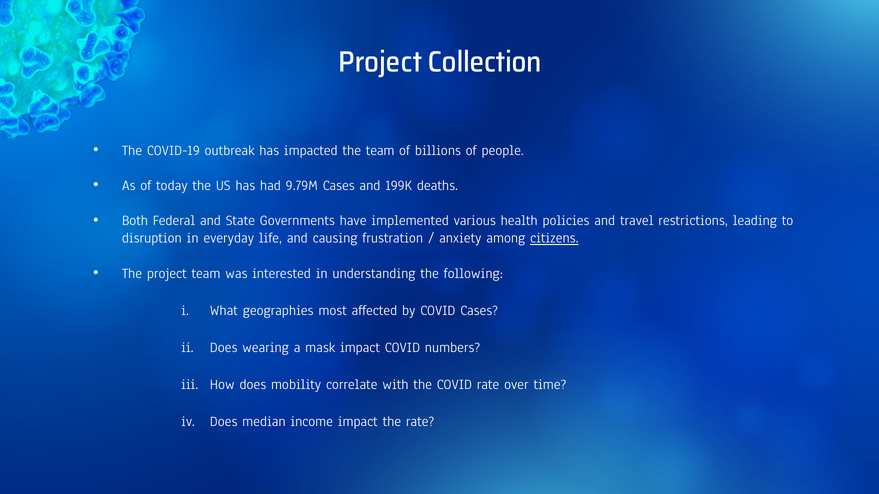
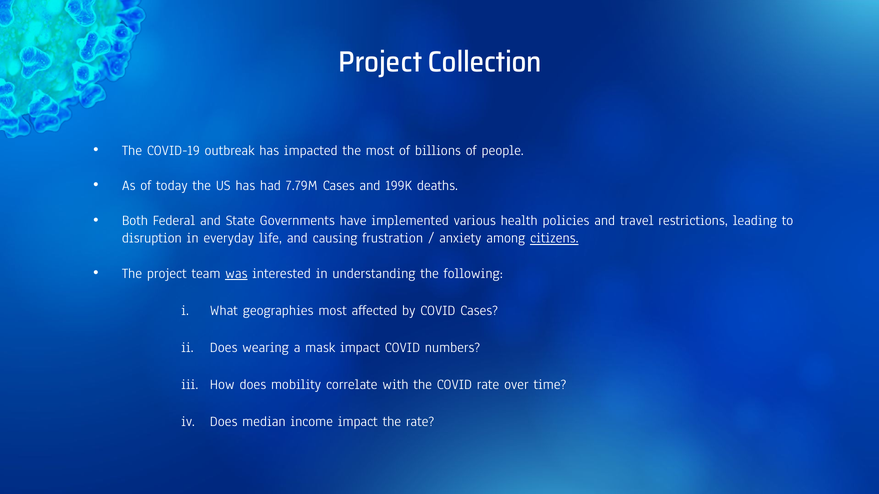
the team: team -> most (380, 150)
9.79M: 9.79M -> 7.79M (302, 186)
was underline: none -> present (236, 274)
